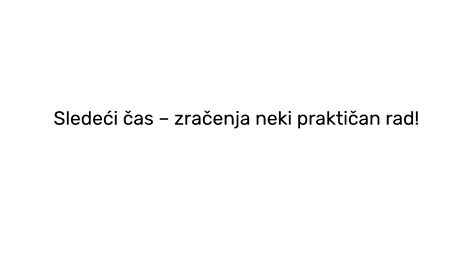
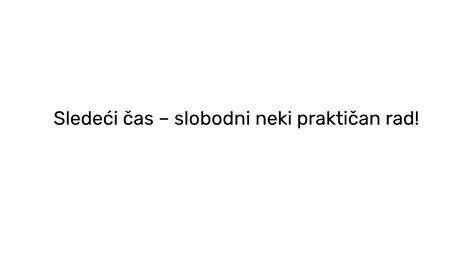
zračenja: zračenja -> slobodni (212, 119)
